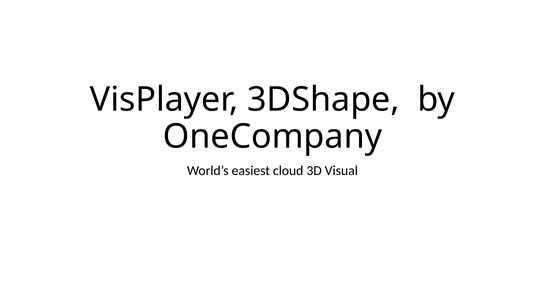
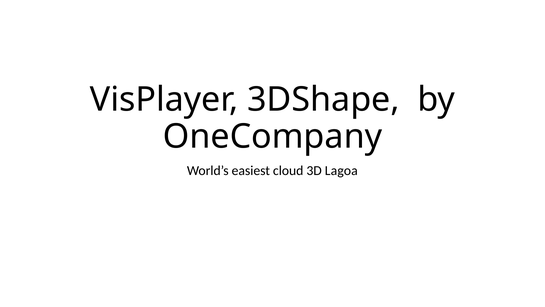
Visual: Visual -> Lagoa (341, 170)
